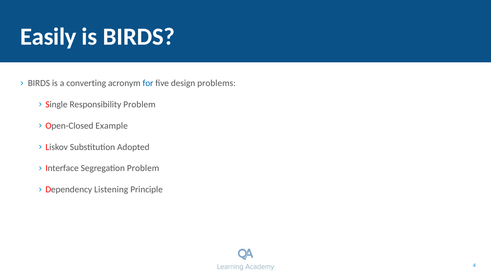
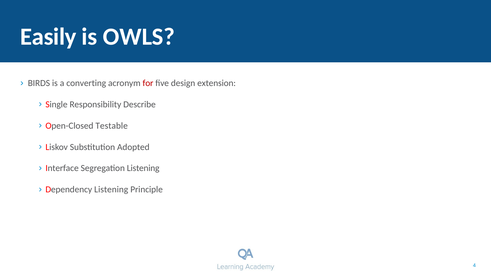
is BIRDS: BIRDS -> OWLS (139, 37)
for colour: blue -> red (148, 83)
problems: problems -> extension (217, 83)
Responsibility Problem: Problem -> Describe (139, 105)
Example: Example -> Testable (112, 126)
Segregation Problem: Problem -> Listening (143, 168)
